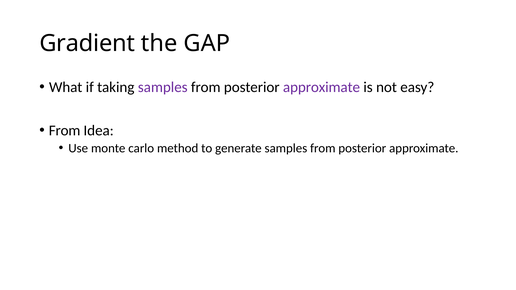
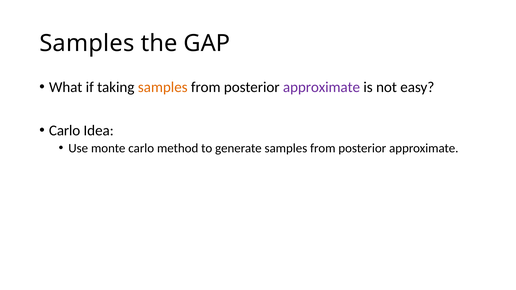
Gradient: Gradient -> Samples (87, 43)
samples colour: purple -> orange (163, 87)
From: From -> Carlo (65, 131)
